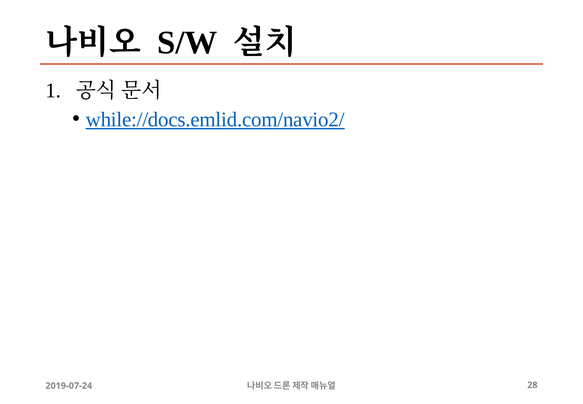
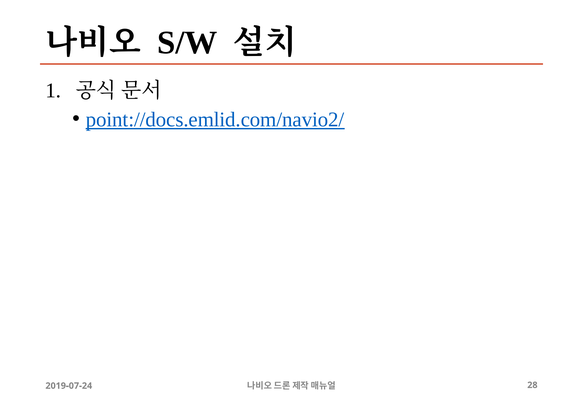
while://docs.emlid.com/navio2/: while://docs.emlid.com/navio2/ -> point://docs.emlid.com/navio2/ (215, 119)
